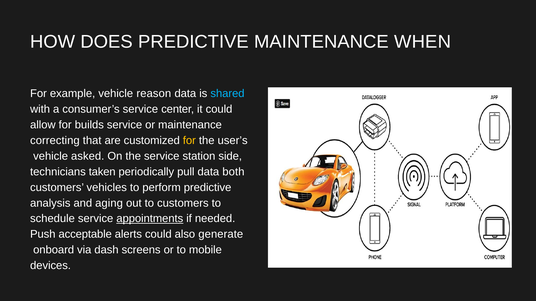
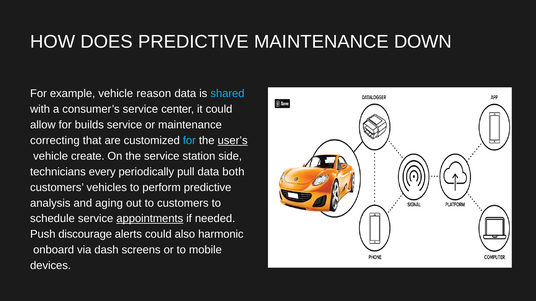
WHEN: WHEN -> DOWN (423, 42)
for colour: yellow -> light blue (189, 141)
user’s underline: none -> present (233, 141)
asked: asked -> create (88, 156)
taken: taken -> every (102, 172)
acceptable: acceptable -> discourage (85, 235)
generate: generate -> harmonic (221, 235)
